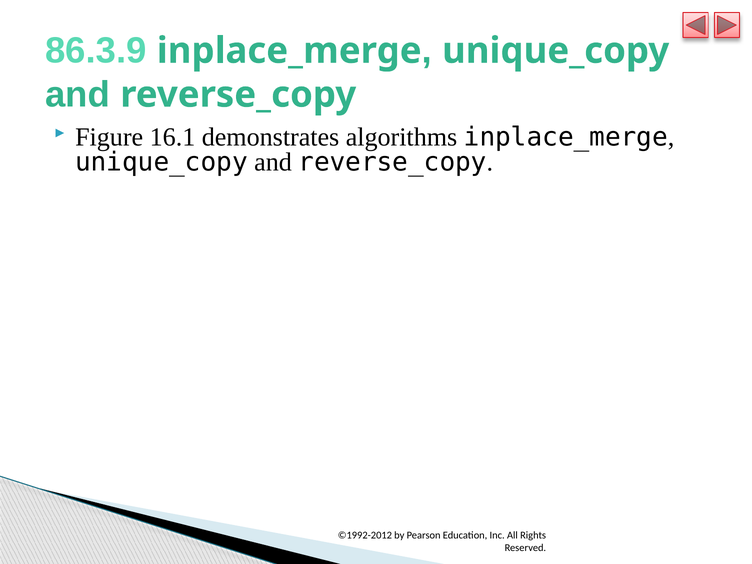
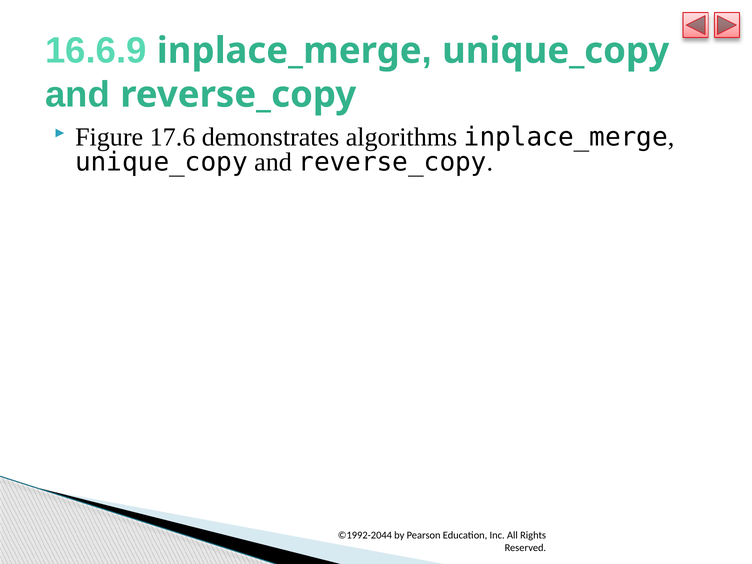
86.3.9: 86.3.9 -> 16.6.9 (96, 51)
16.1: 16.1 -> 17.6 (172, 137)
©1992-2012: ©1992-2012 -> ©1992-2044 (365, 535)
